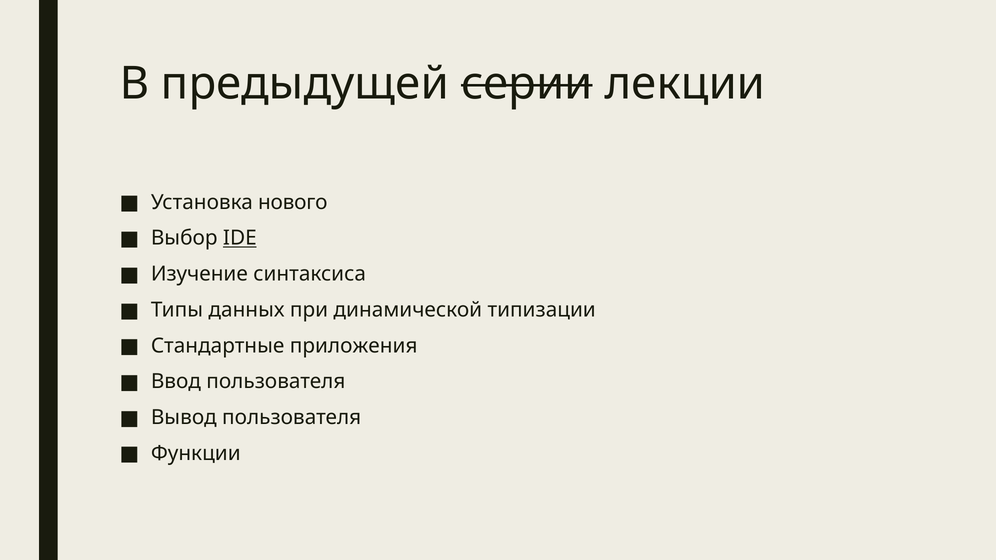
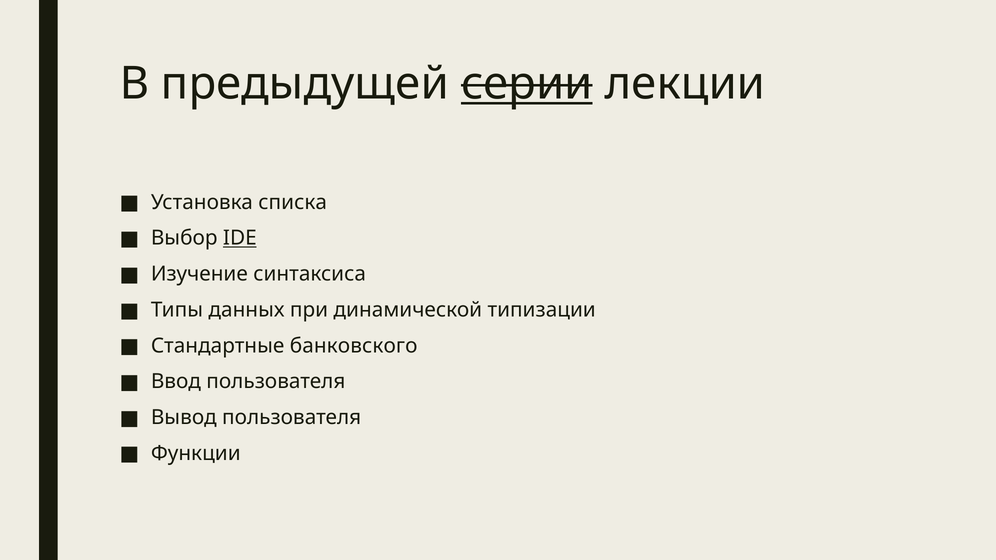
серии underline: none -> present (527, 84)
нового: нового -> списка (293, 202)
приложения: приложения -> банковского (354, 346)
